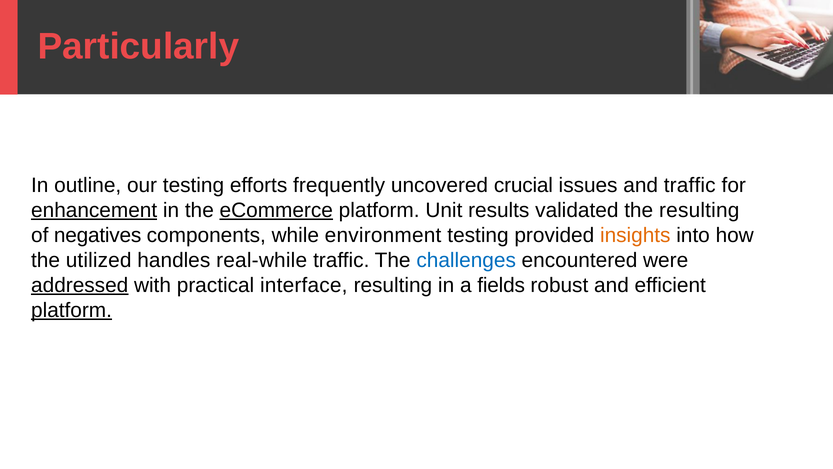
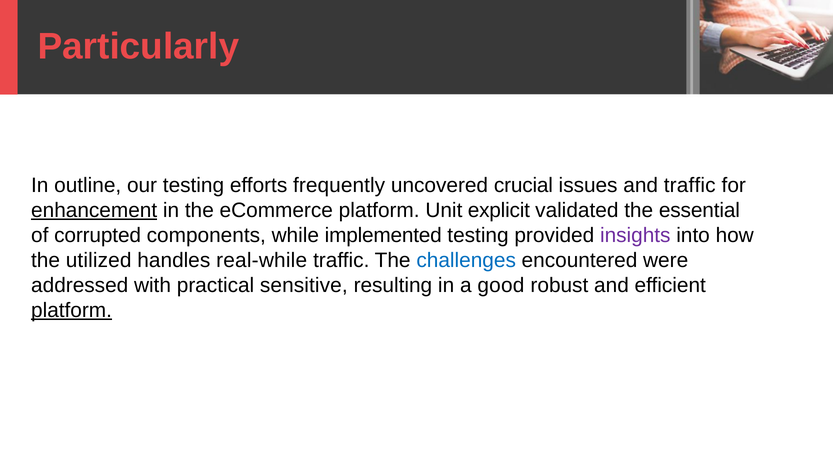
eCommerce underline: present -> none (276, 210)
results: results -> explicit (499, 210)
the resulting: resulting -> essential (699, 210)
negatives: negatives -> corrupted (98, 235)
environment: environment -> implemented (383, 235)
insights colour: orange -> purple (635, 235)
addressed underline: present -> none (80, 285)
interface: interface -> sensitive (304, 285)
fields: fields -> good (501, 285)
